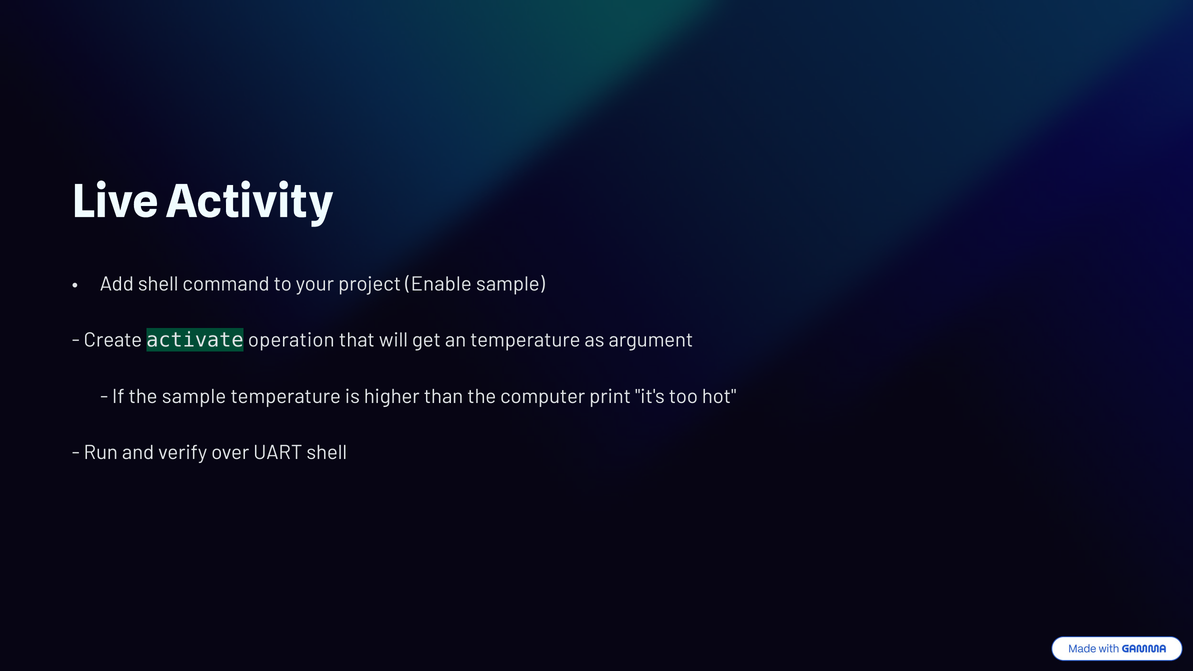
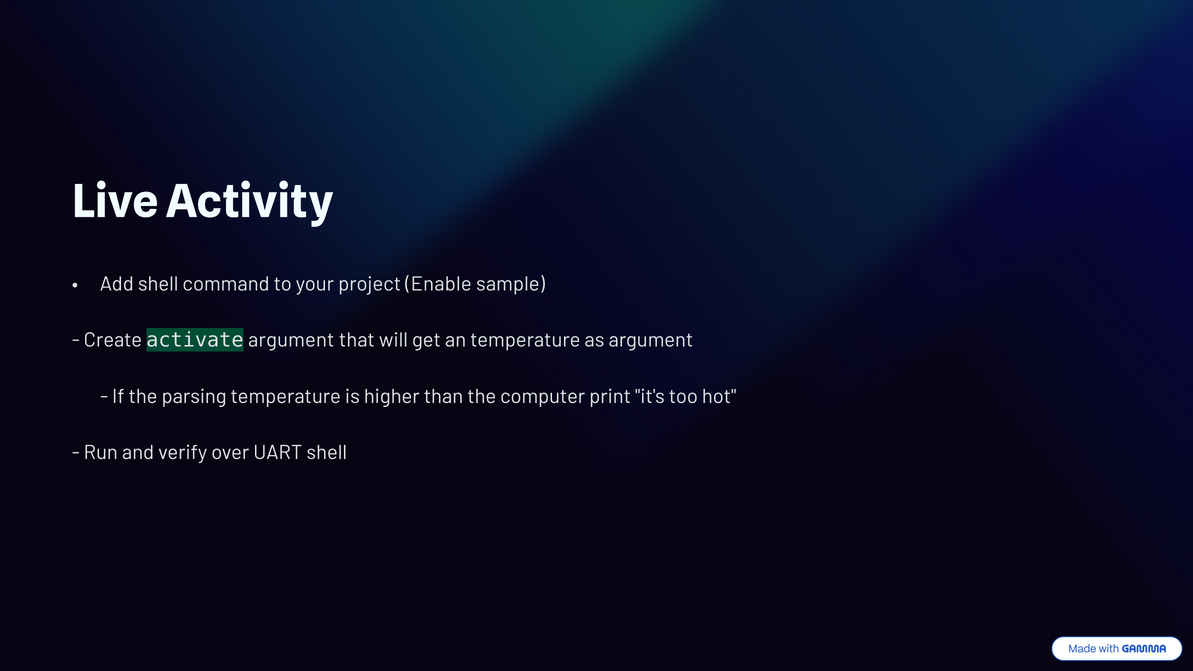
activate operation: operation -> argument (291, 340)
the sample: sample -> parsing (194, 397)
